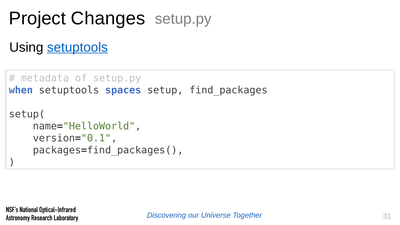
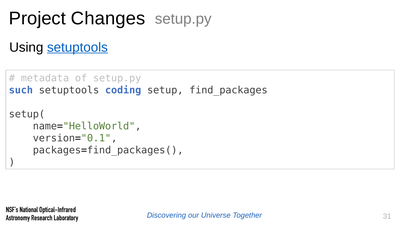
when: when -> such (21, 90)
spaces: spaces -> coding (123, 90)
